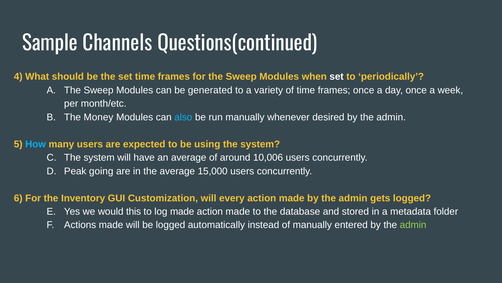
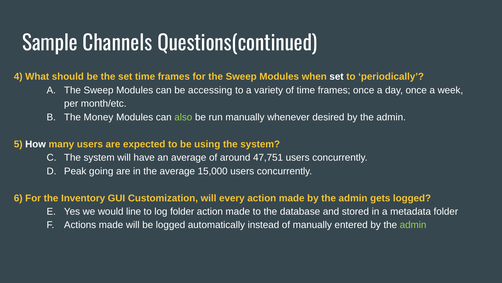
generated: generated -> accessing (210, 90)
also colour: light blue -> light green (183, 117)
How colour: light blue -> white (36, 144)
10,006: 10,006 -> 47,751 (268, 157)
this: this -> line (134, 211)
log made: made -> folder (182, 211)
